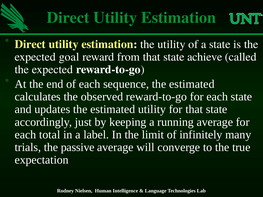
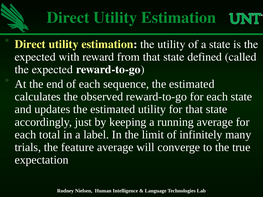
goal: goal -> with (69, 57)
achieve: achieve -> defined (205, 57)
passive: passive -> feature (78, 147)
